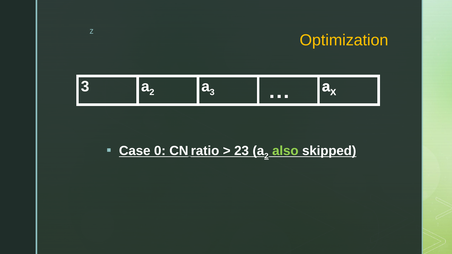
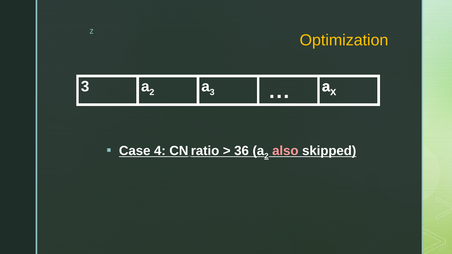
0: 0 -> 4 (160, 151)
23: 23 -> 36 (242, 151)
also colour: light green -> pink (285, 151)
